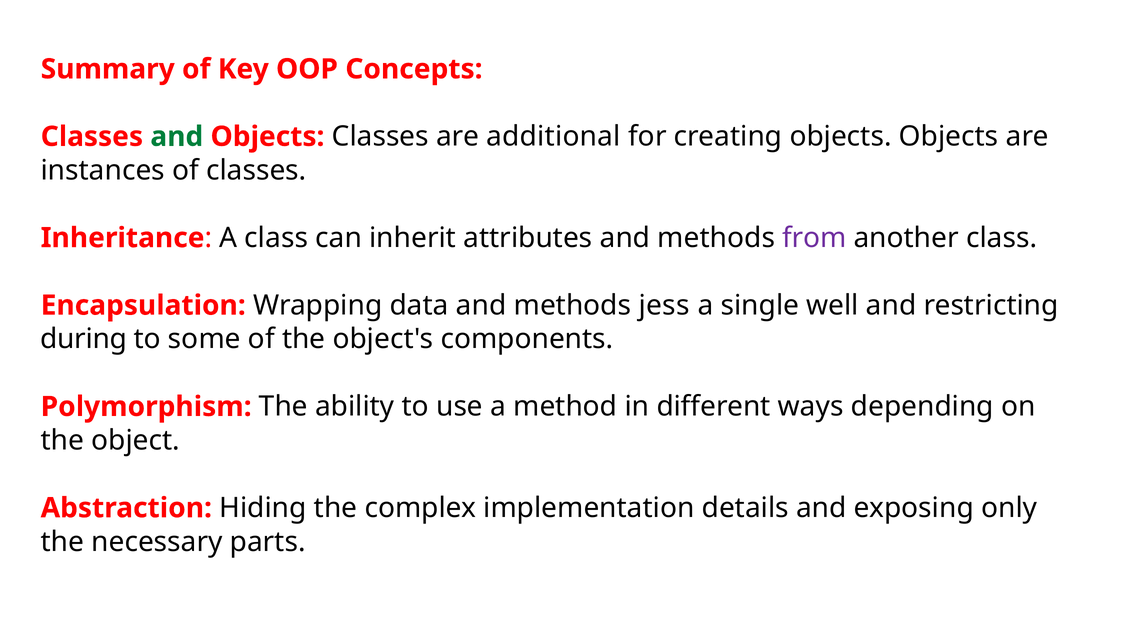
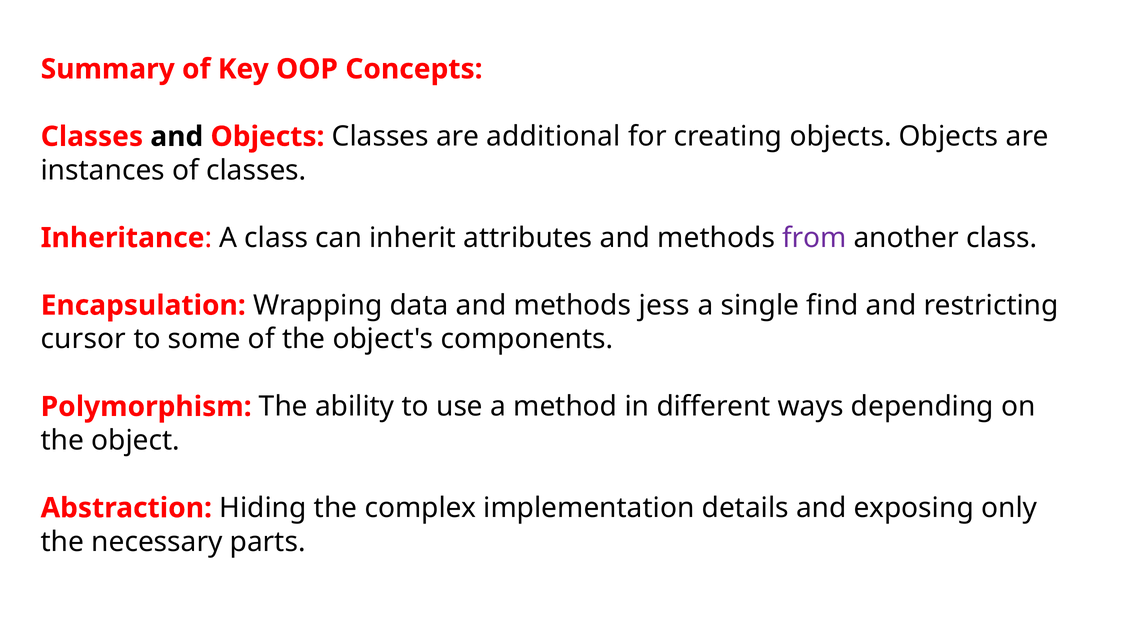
and colour: green -> black (177, 137)
well: well -> find (832, 305)
during: during -> cursor (83, 339)
